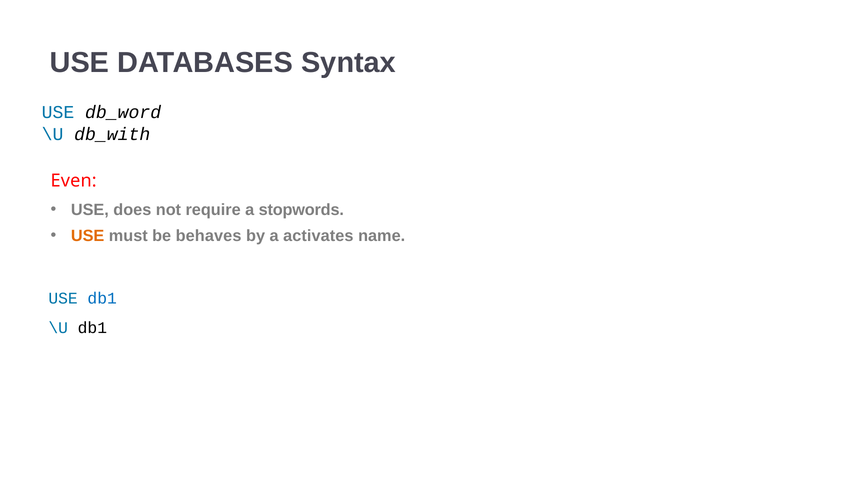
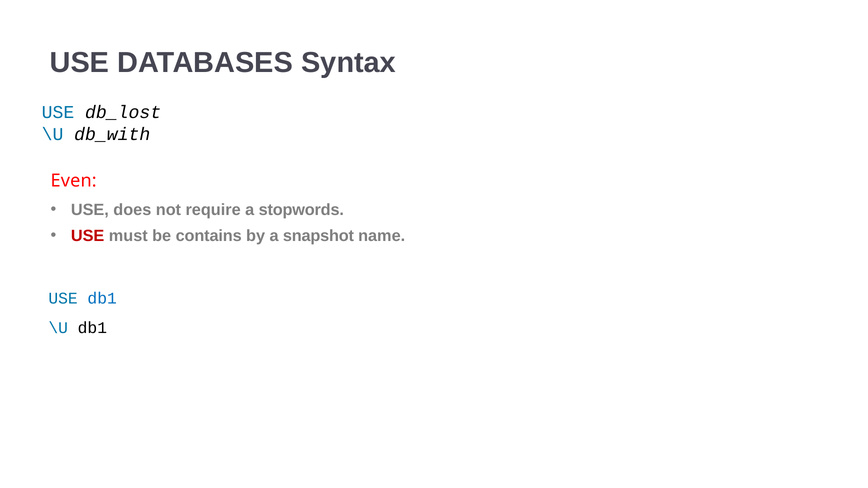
db_word: db_word -> db_lost (123, 112)
USE colour: orange -> red (88, 236)
behaves: behaves -> contains (209, 236)
activates: activates -> snapshot (318, 236)
